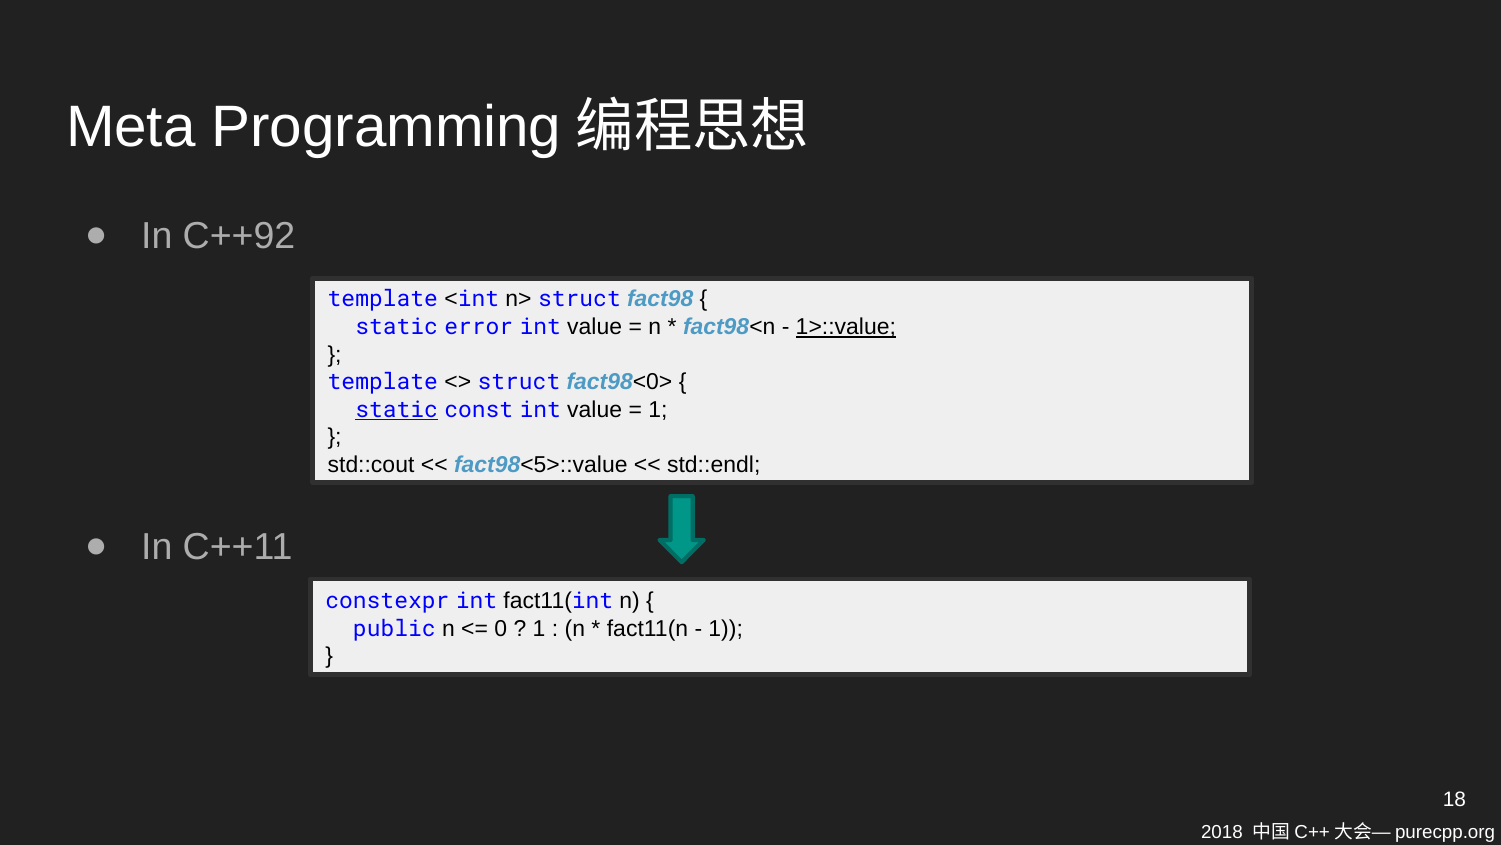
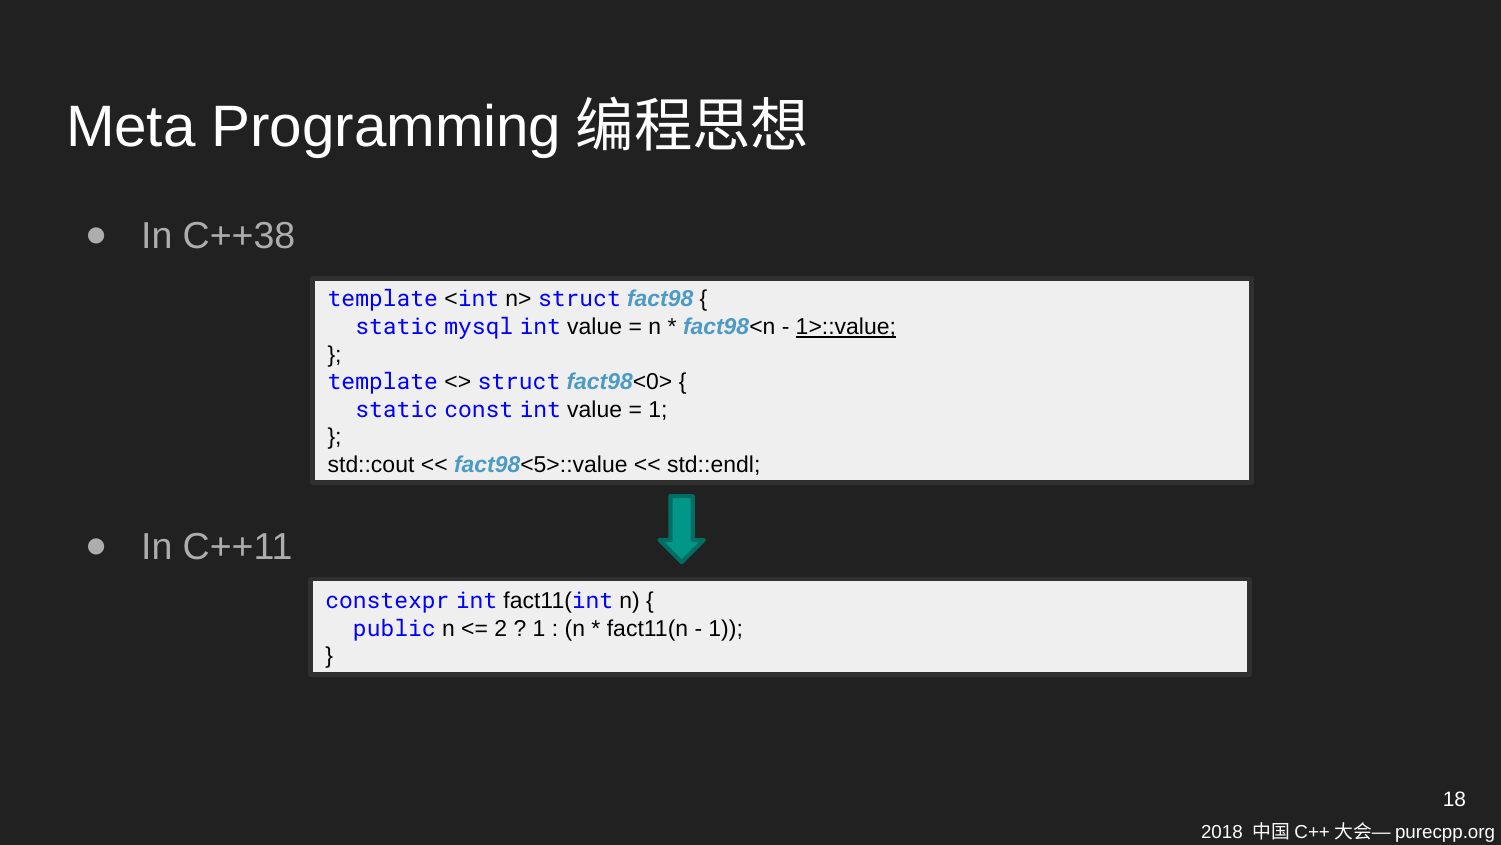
C++92: C++92 -> C++38 (239, 236)
error: error -> mysql (479, 327)
static underline: present -> none (397, 409)
0: 0 -> 2 (501, 628)
